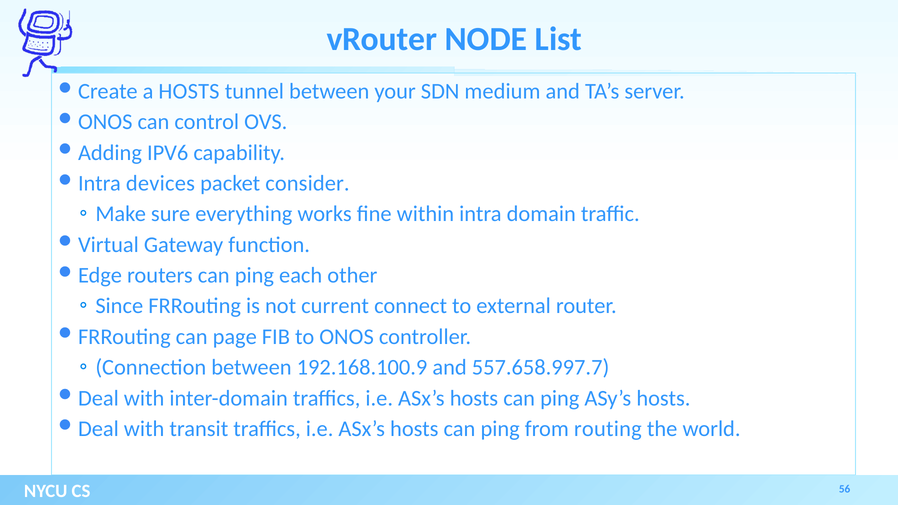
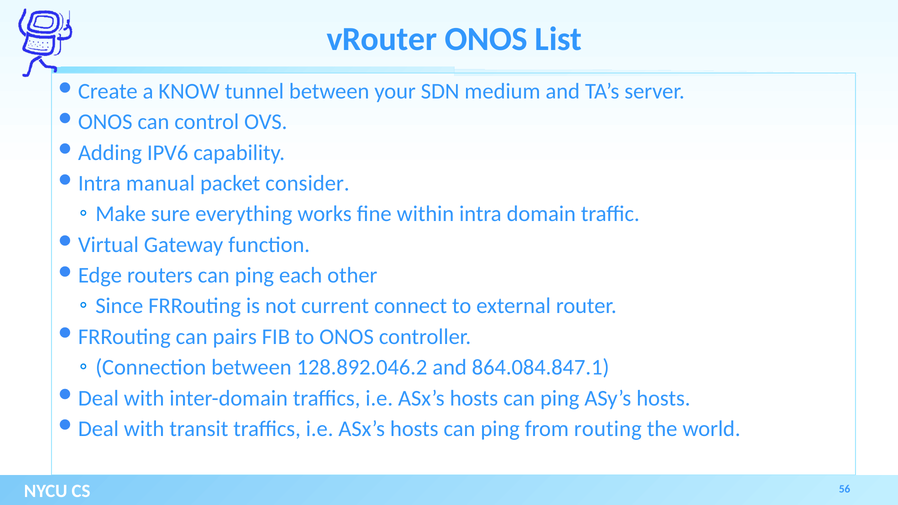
vRouter NODE: NODE -> ONOS (486, 39)
a HOSTS: HOSTS -> KNOW (189, 91)
devices: devices -> manual (160, 183)
page: page -> pairs (235, 337)
192.168.100.9: 192.168.100.9 -> 128.892.046.2 (362, 368)
557.658.997.7: 557.658.997.7 -> 864.084.847.1 (541, 368)
